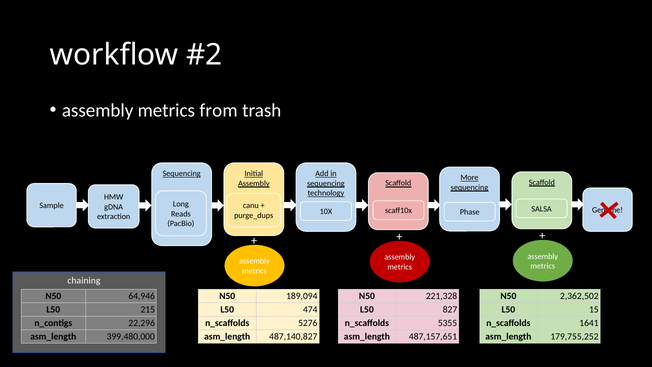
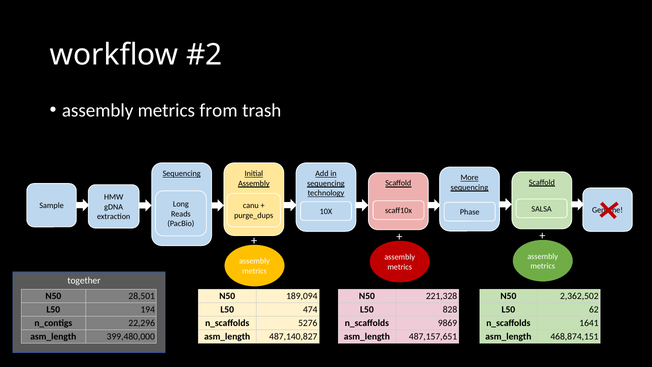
chaining: chaining -> together (84, 281)
64,946: 64,946 -> 28,501 (142, 296)
215: 215 -> 194 (148, 310)
827: 827 -> 828 (450, 310)
15: 15 -> 62 (594, 310)
5355: 5355 -> 9869 (447, 323)
179,755,252: 179,755,252 -> 468,874,151 (574, 336)
